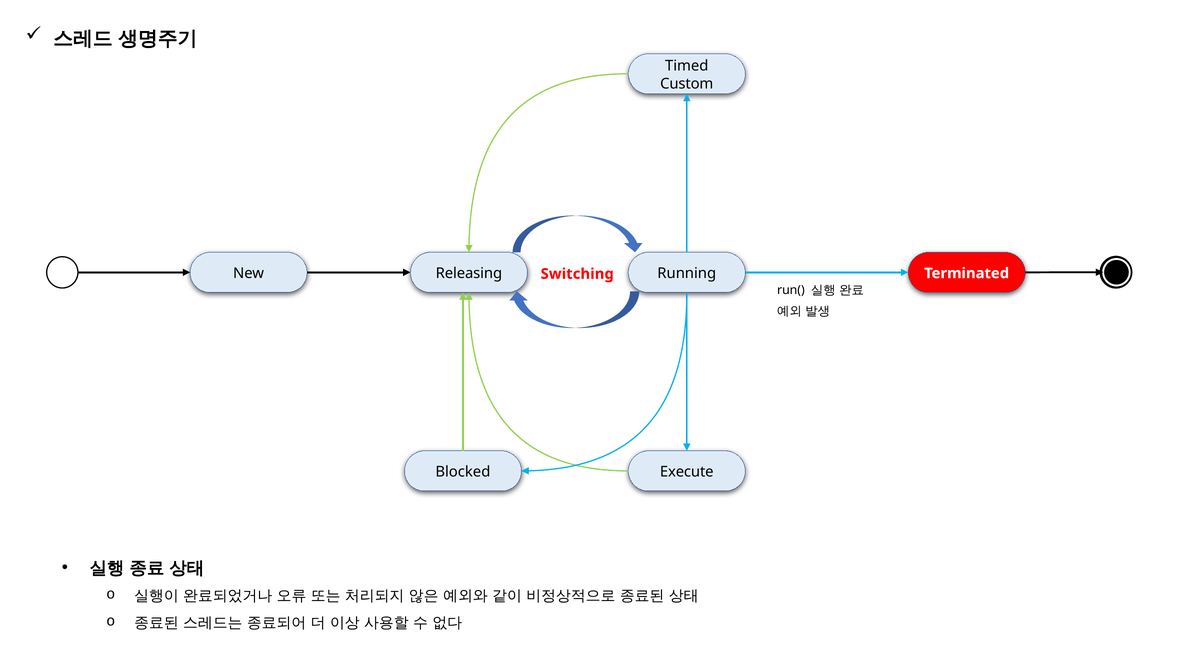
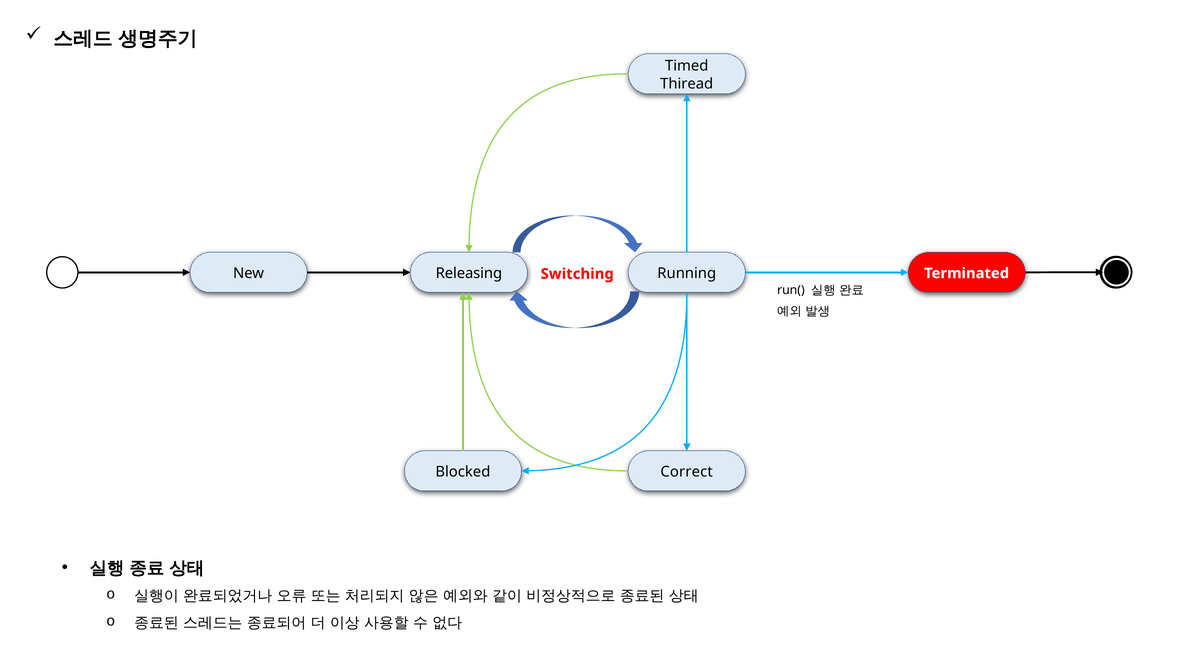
Custom: Custom -> Thiread (687, 84)
Execute: Execute -> Correct (687, 472)
